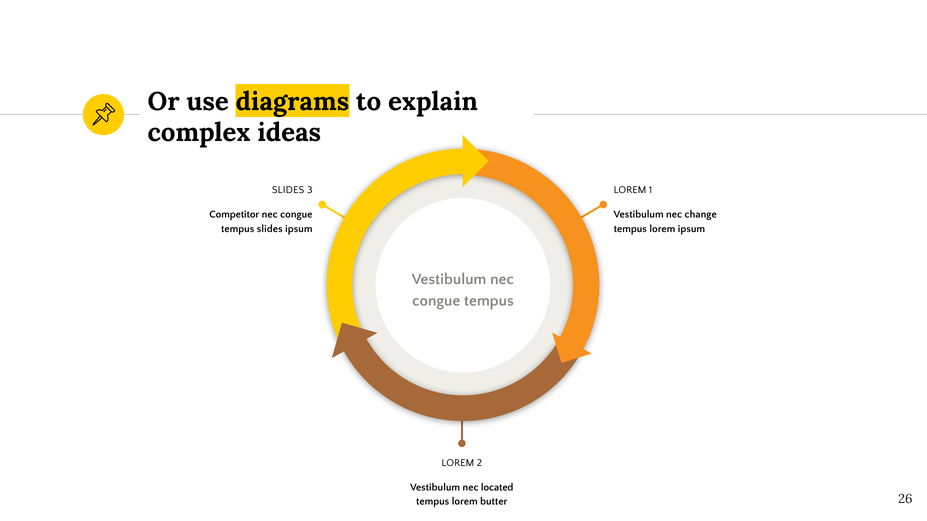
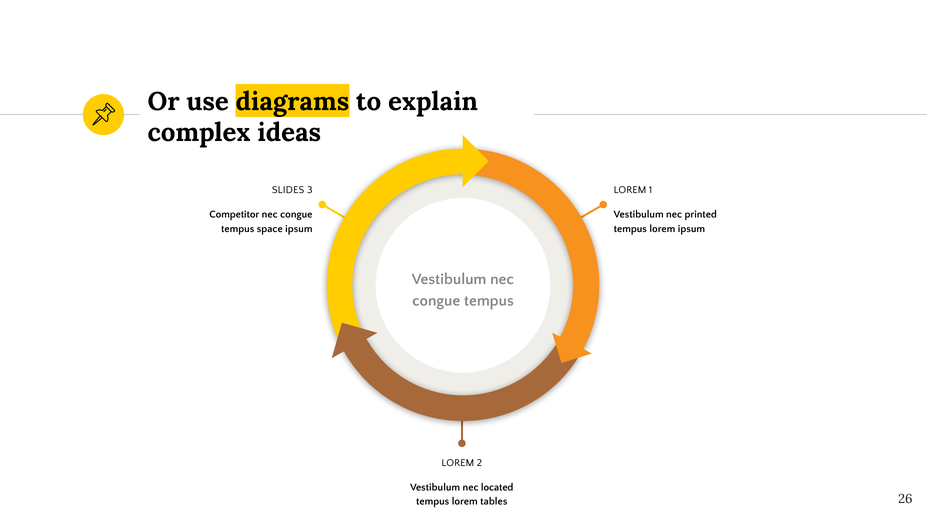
change: change -> printed (701, 215)
tempus slides: slides -> space (270, 229)
butter: butter -> tables (494, 502)
